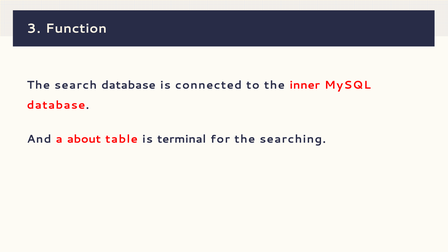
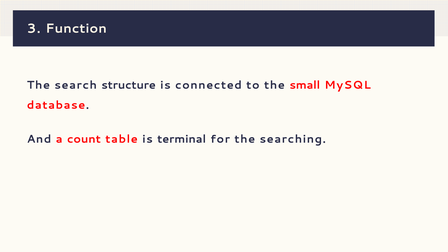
search database: database -> structure (129, 85)
inner: inner -> small (305, 85)
about: about -> count (84, 139)
